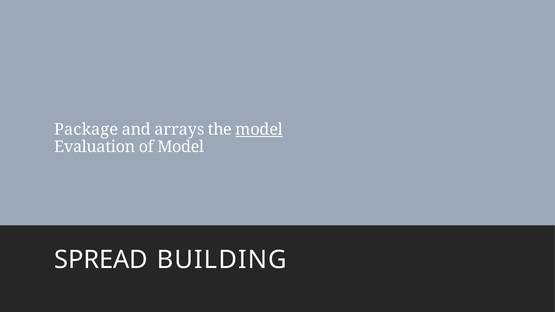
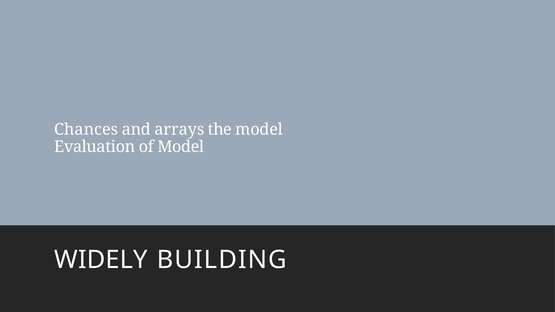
Package: Package -> Chances (86, 130)
model underline: present -> none (259, 130)
SPREAD: SPREAD -> WIDELY (101, 260)
